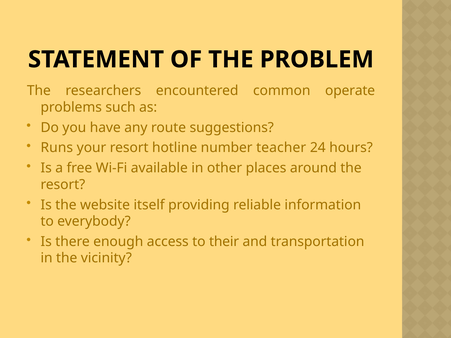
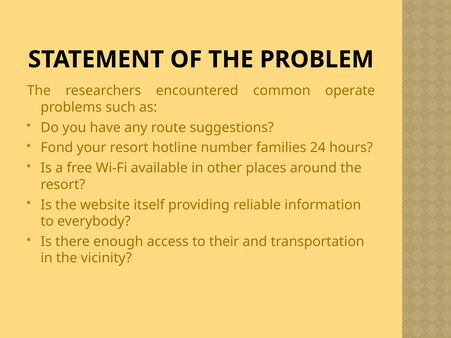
Runs: Runs -> Fond (57, 148)
teacher: teacher -> families (281, 148)
